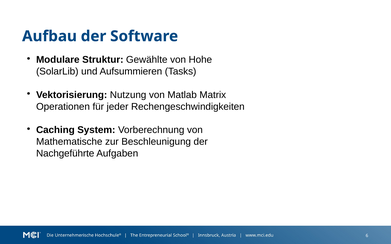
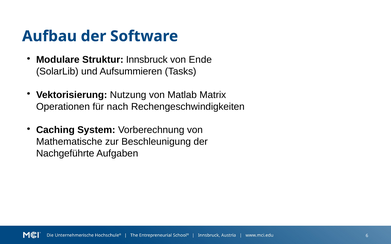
Gewählte: Gewählte -> Innsbruck (147, 60)
Hohe: Hohe -> Ende (200, 60)
jeder: jeder -> nach (117, 107)
